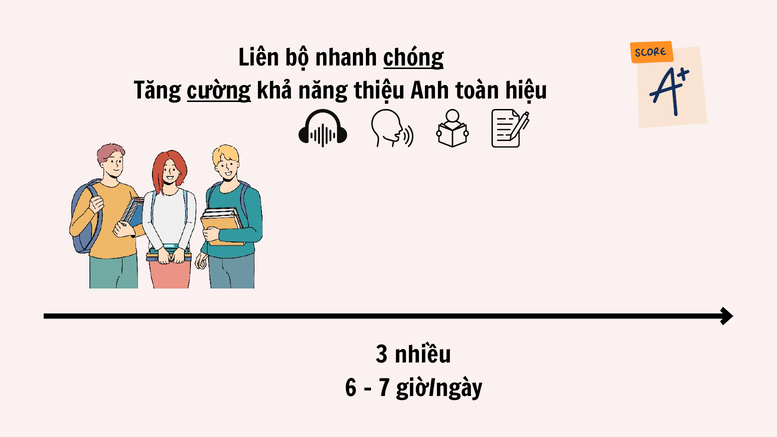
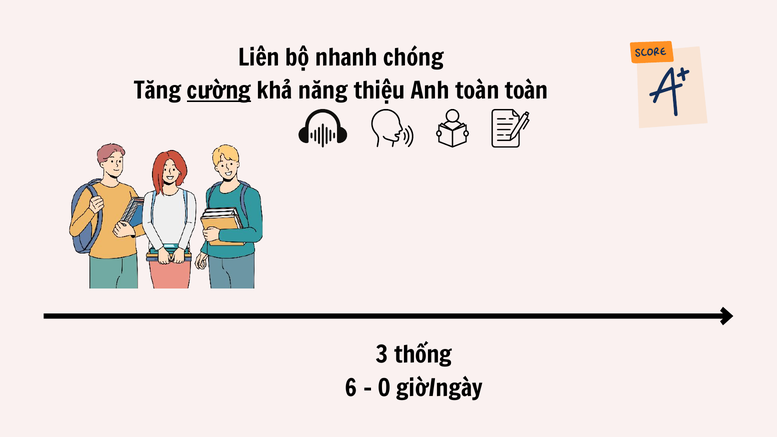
chóng underline: present -> none (414, 58)
toàn hiệu: hiệu -> toàn (526, 91)
nhiều: nhiều -> thống (423, 355)
7: 7 -> 0 (384, 388)
